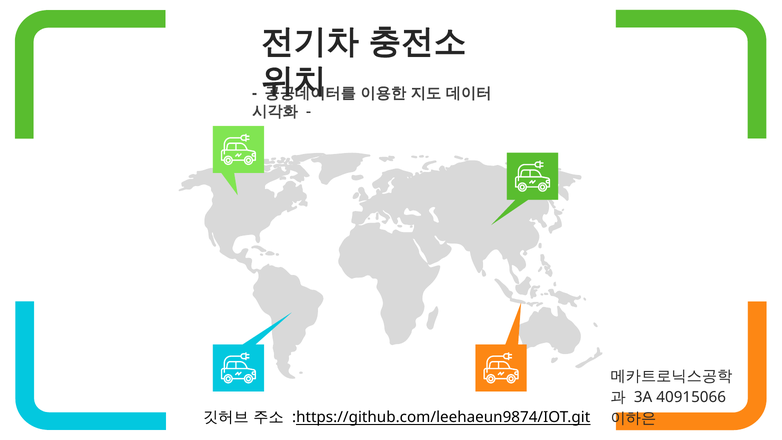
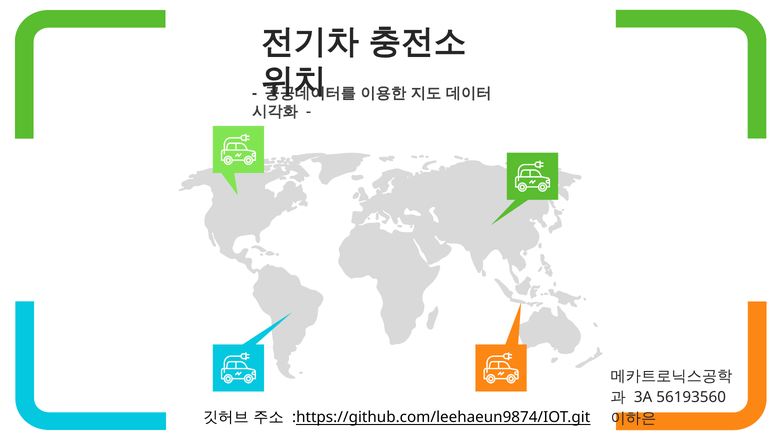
40915066: 40915066 -> 56193560 (691, 397)
